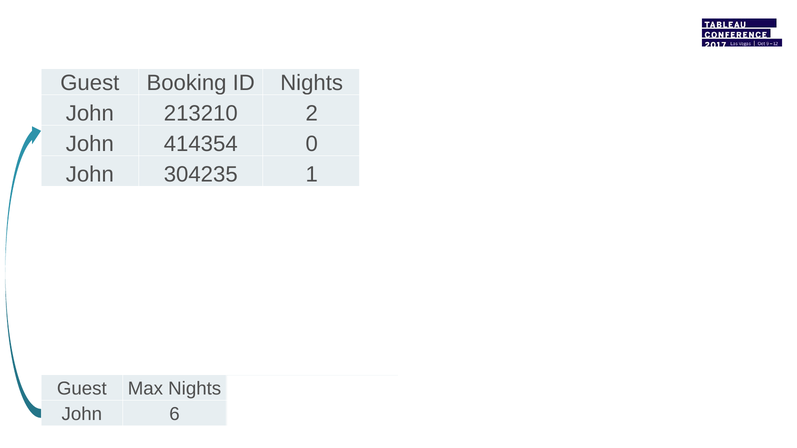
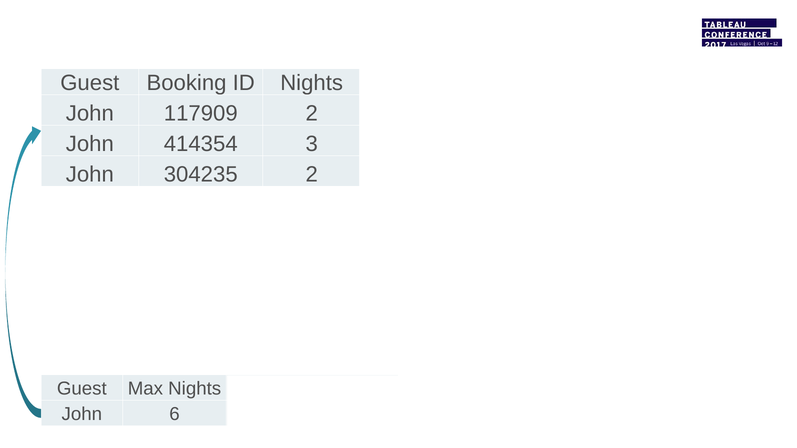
213210: 213210 -> 117909 (201, 113)
0: 0 -> 3 (312, 144)
304235 1: 1 -> 2 (312, 174)
